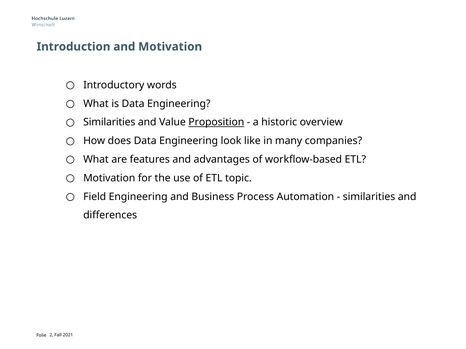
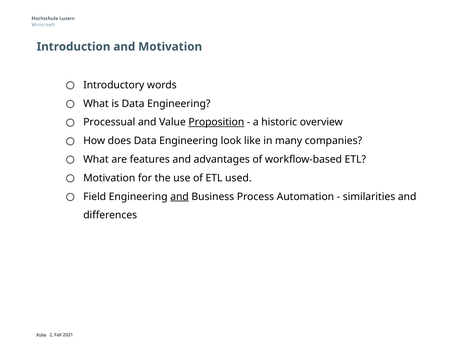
Similarities: Similarities -> Processual (109, 122)
topic: topic -> used (238, 178)
and underline: none -> present (180, 197)
